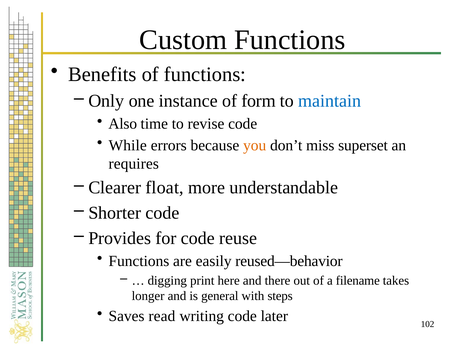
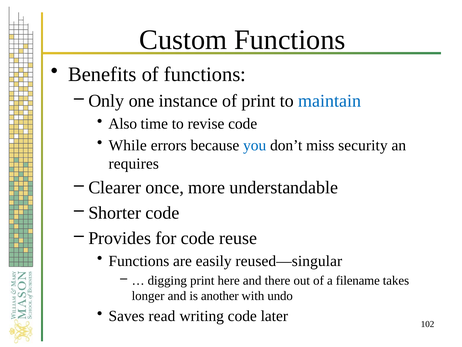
of form: form -> print (258, 101)
you colour: orange -> blue (255, 145)
superset: superset -> security (363, 145)
float: float -> once (165, 187)
reused—behavior: reused—behavior -> reused—singular (289, 261)
general: general -> another (220, 295)
steps: steps -> undo (280, 295)
